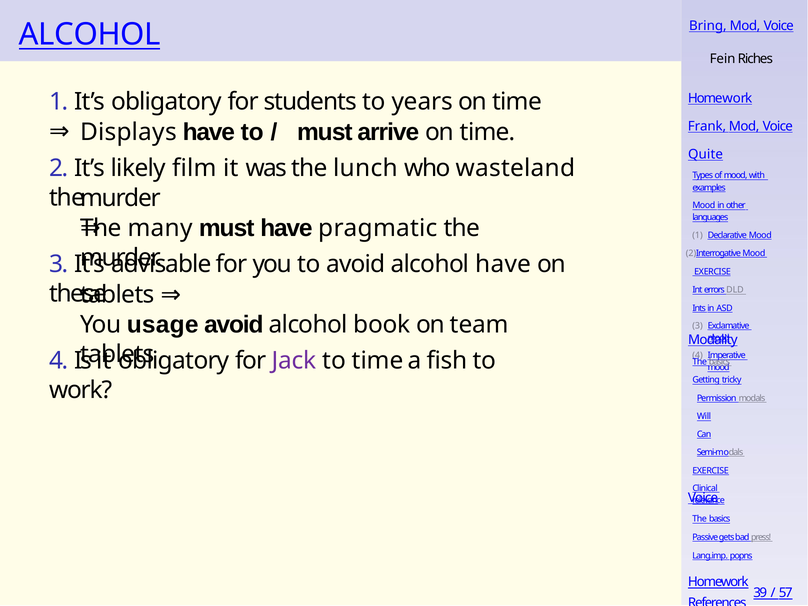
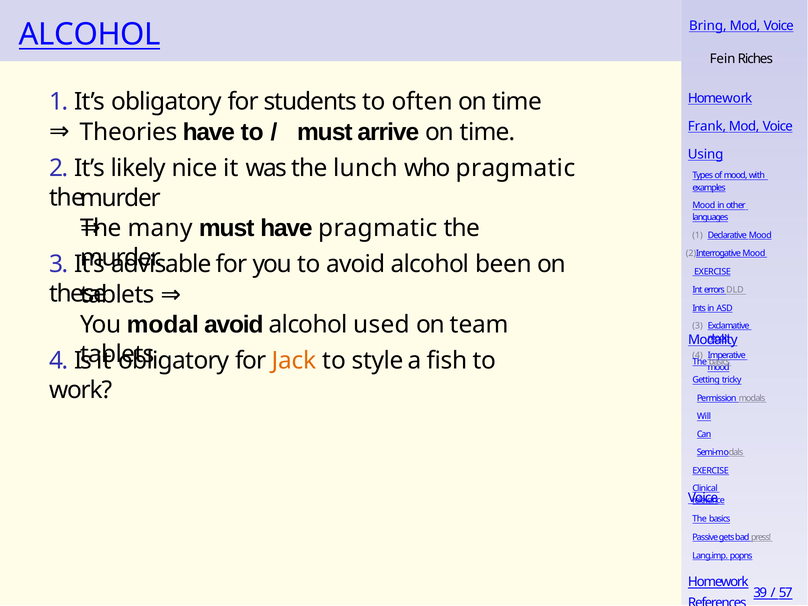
years: years -> often (422, 102)
Displays: Displays -> Theories (129, 132)
Quite: Quite -> Using (706, 154)
film: film -> nice (195, 168)
who wasteland: wasteland -> pragmatic (516, 168)
alcohol have: have -> been (504, 265)
usage: usage -> modal (163, 325)
book: book -> used (382, 325)
Jack colour: purple -> orange (294, 361)
to time: time -> style (378, 361)
